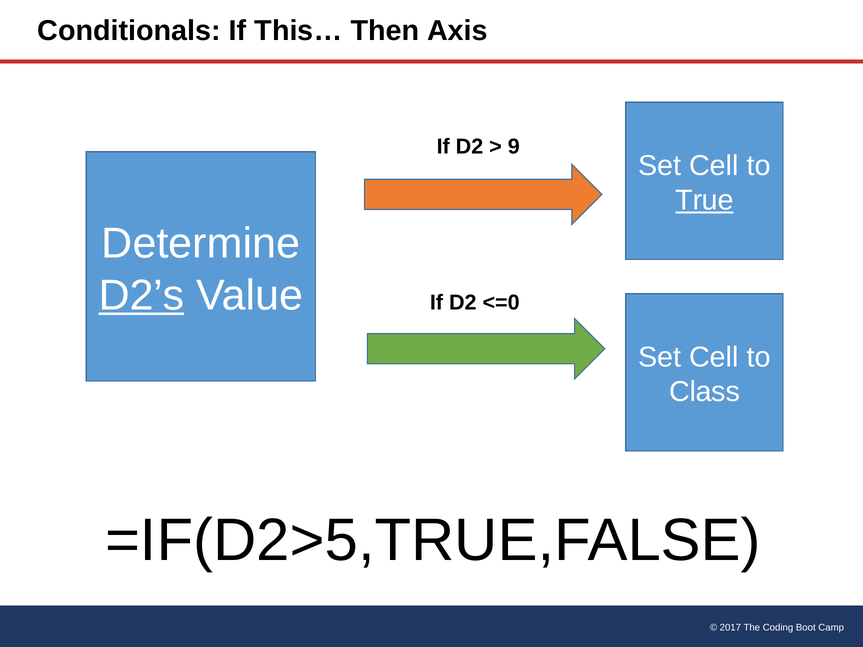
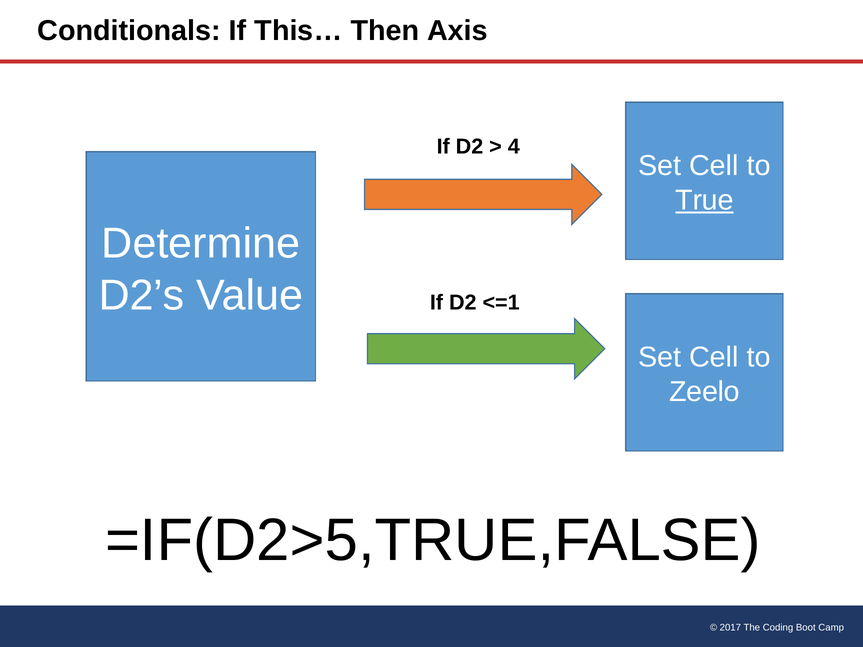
9: 9 -> 4 (514, 147)
D2’s underline: present -> none (141, 295)
<=0: <=0 -> <=1 (501, 303)
Class: Class -> Zeelo (704, 392)
